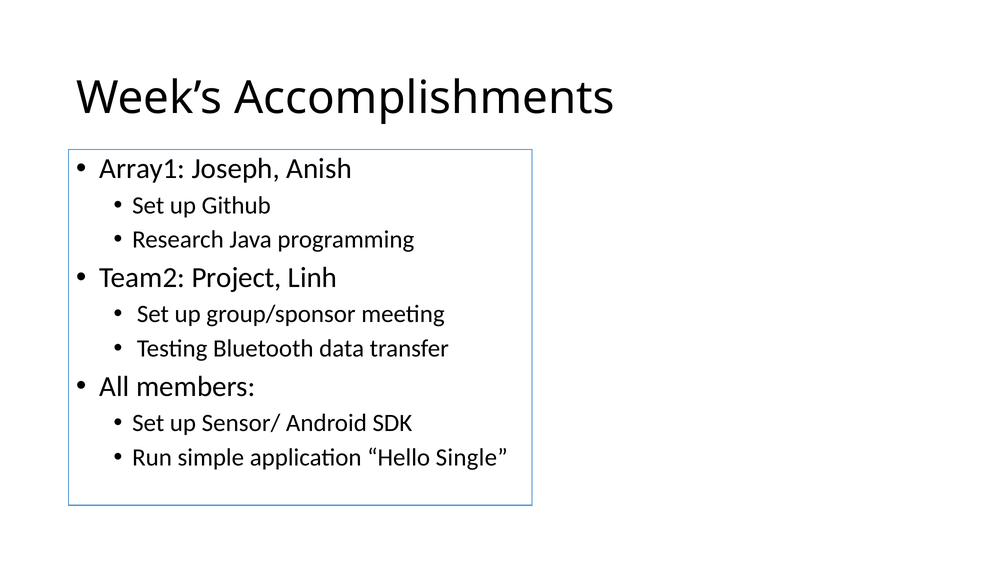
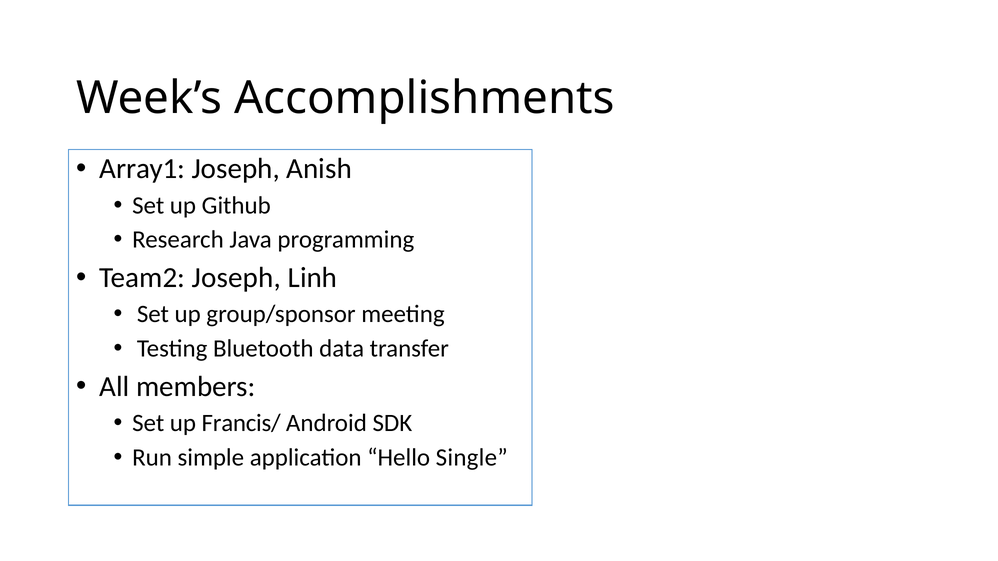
Team2 Project: Project -> Joseph (236, 278)
Sensor/: Sensor/ -> Francis/ (241, 423)
